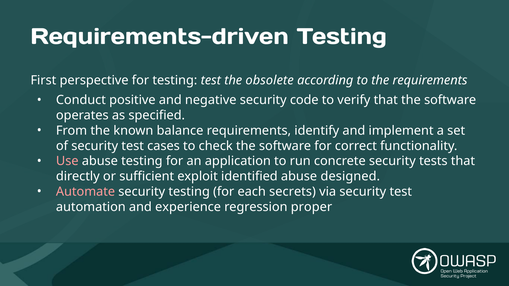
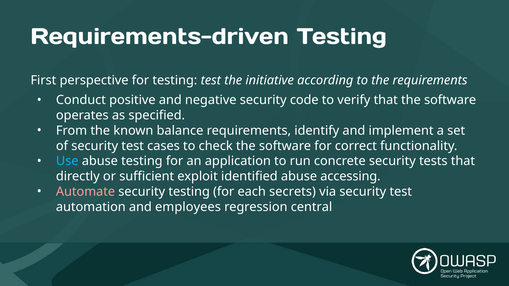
obsolete: obsolete -> initiative (270, 80)
Use colour: pink -> light blue (67, 161)
designed: designed -> accessing (350, 177)
experience: experience -> employees (188, 207)
proper: proper -> central (312, 207)
